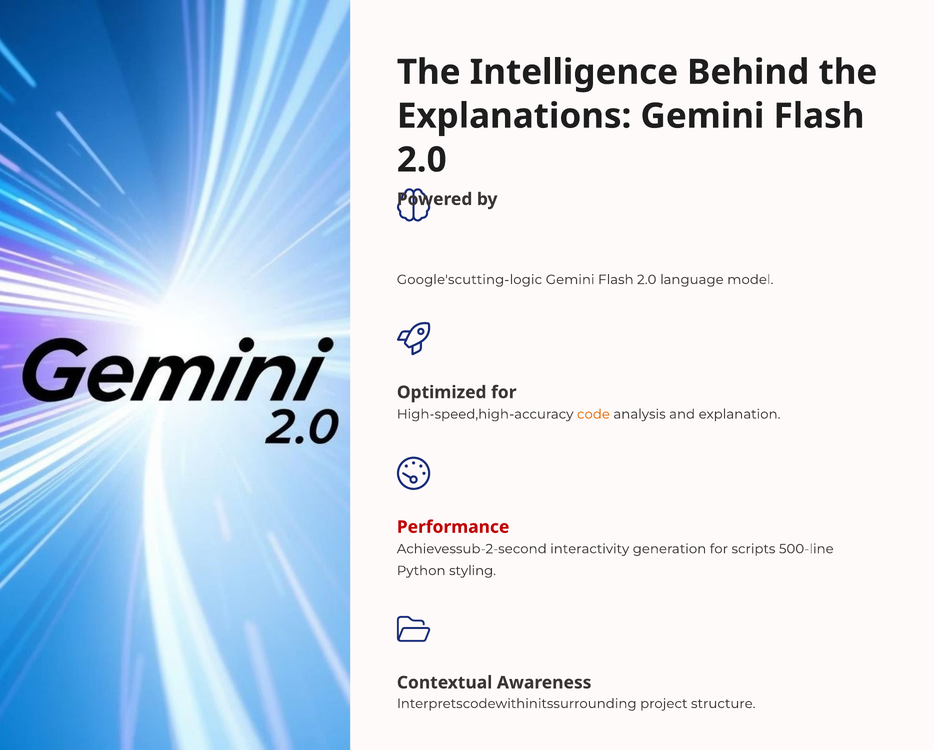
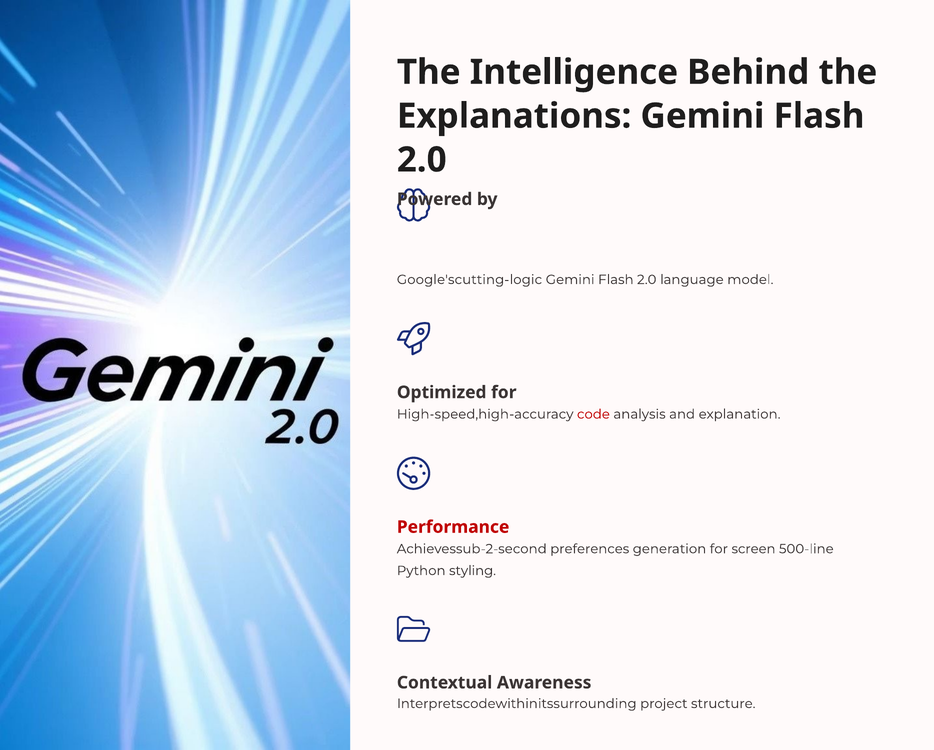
code colour: orange -> red (593, 414)
interactivity: interactivity -> preferences (590, 549)
scripts: scripts -> screen (754, 549)
